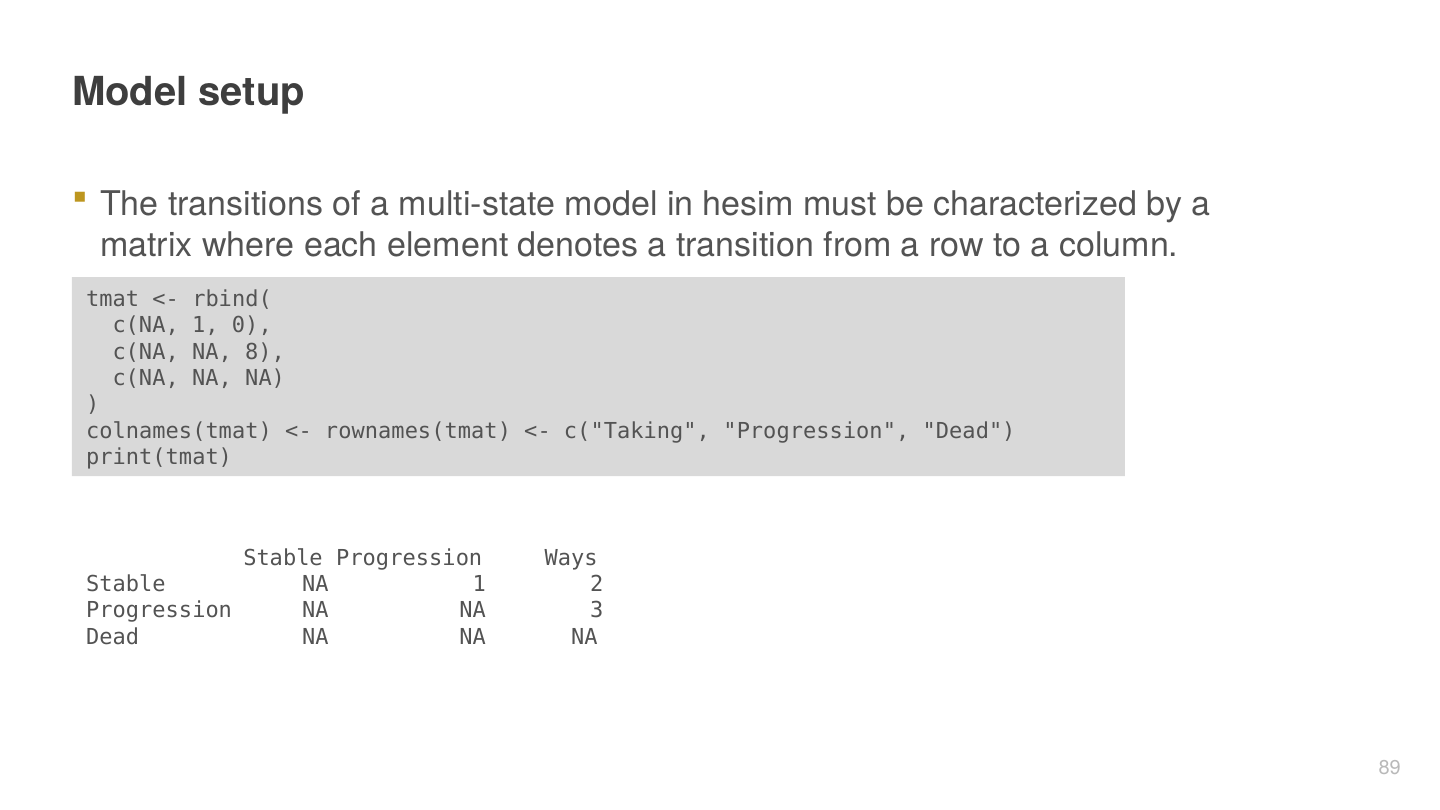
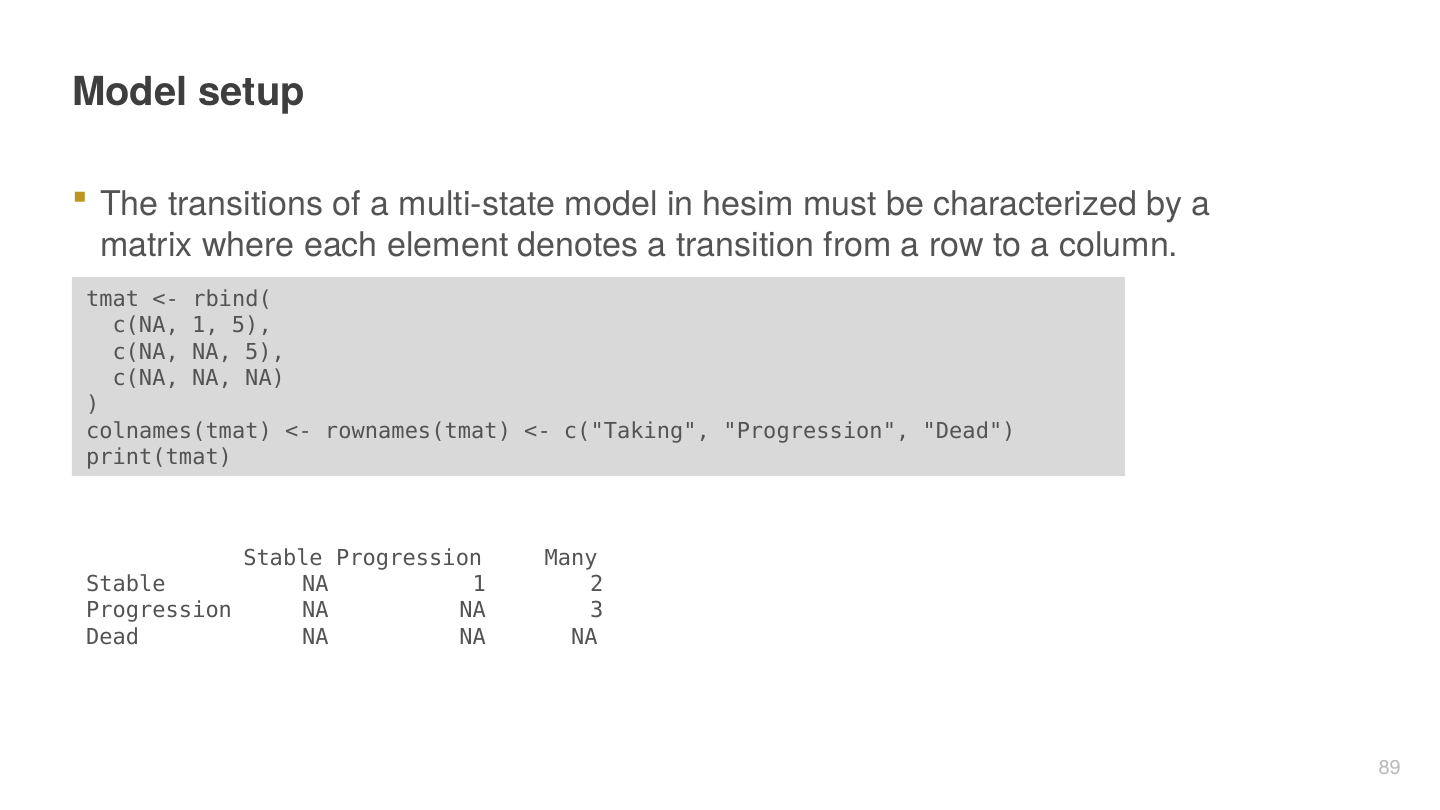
1 0: 0 -> 5 (252, 325)
NA 8: 8 -> 5 (265, 352)
Ways: Ways -> Many (571, 558)
